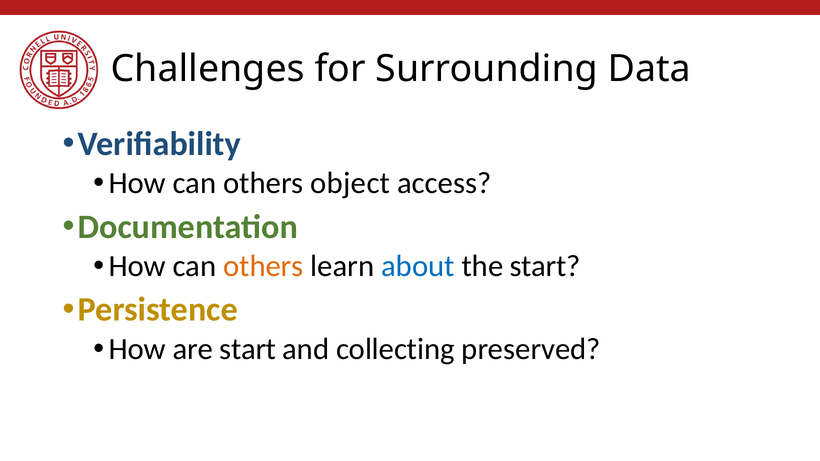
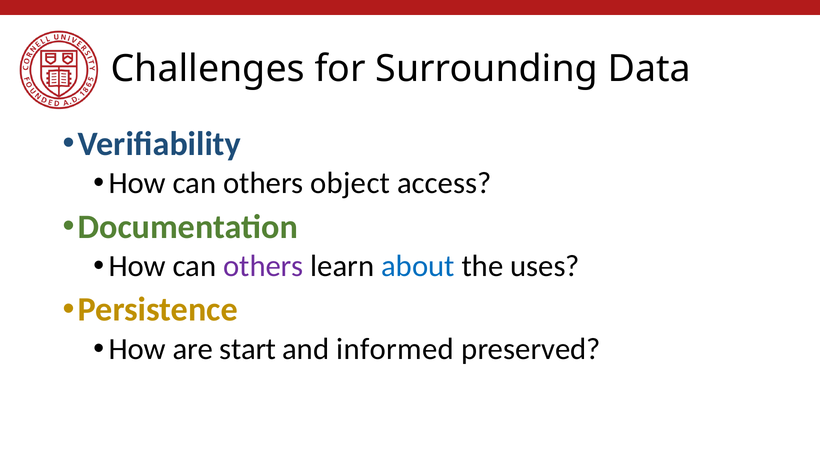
others colour: orange -> purple (263, 266)
the start: start -> uses (545, 266)
collecting: collecting -> informed (395, 349)
